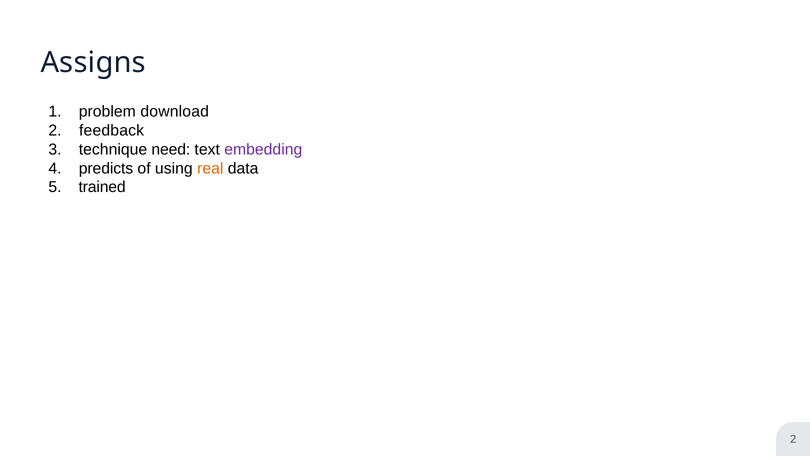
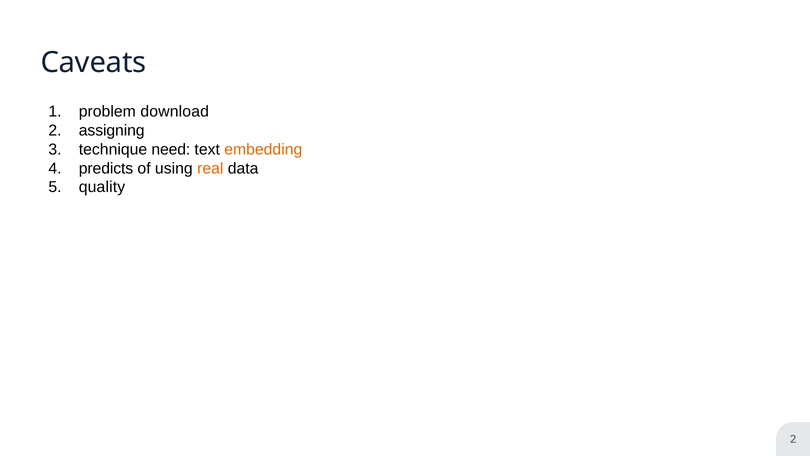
Assigns: Assigns -> Caveats (93, 63)
feedback: feedback -> assigning (112, 130)
embedding colour: purple -> orange (263, 149)
trained: trained -> quality (102, 187)
